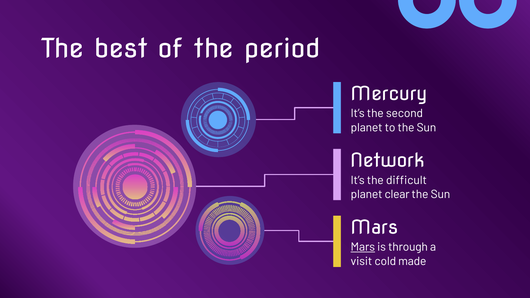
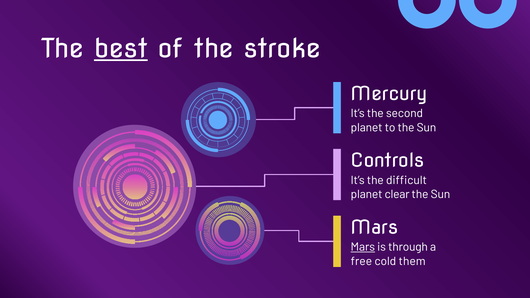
best underline: none -> present (121, 49)
period: period -> stroke (282, 49)
Network: Network -> Controls (387, 161)
visit: visit -> free (361, 261)
made: made -> them (412, 261)
